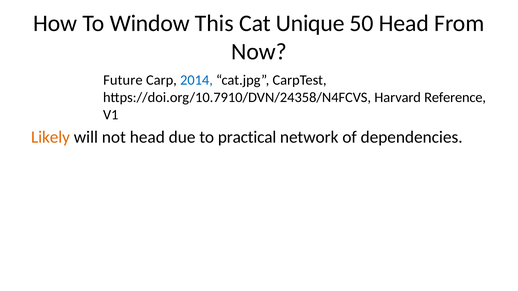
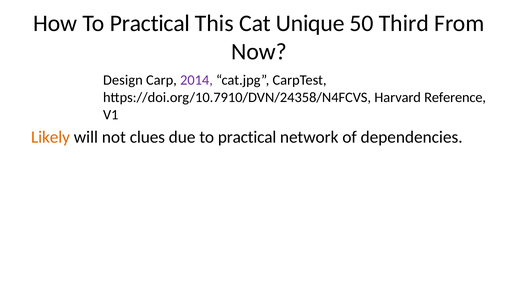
How To Window: Window -> Practical (150, 23)
50 Head: Head -> Third (404, 23)
Future: Future -> Design (123, 80)
2014 colour: blue -> purple (196, 80)
not head: head -> clues (147, 137)
